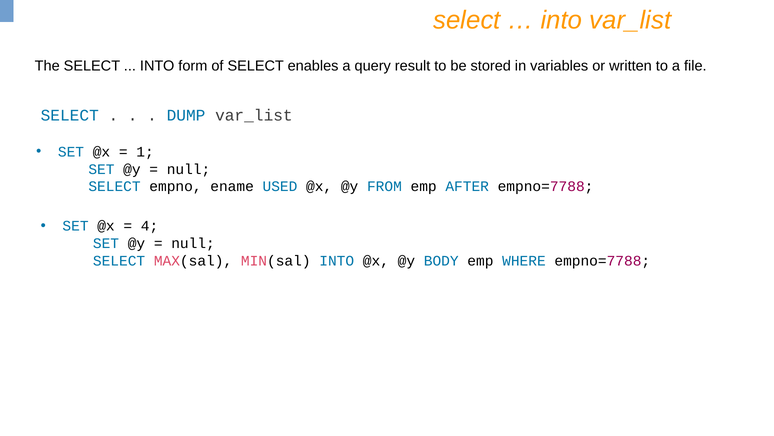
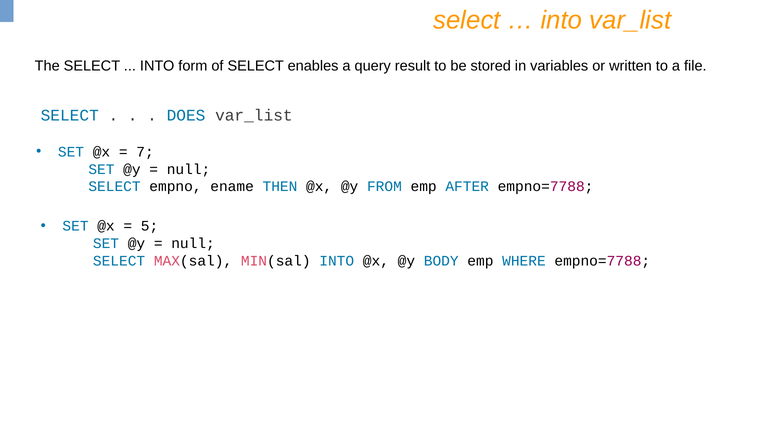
DUMP: DUMP -> DOES (186, 115)
1: 1 -> 7 (145, 152)
USED: USED -> THEN (280, 186)
4: 4 -> 5 (150, 226)
